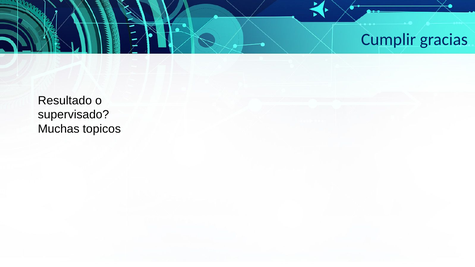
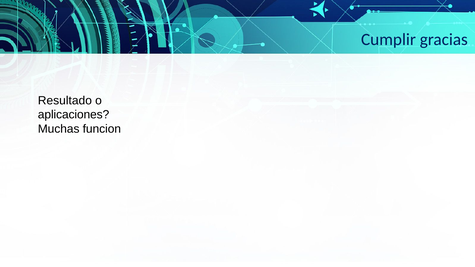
supervisado: supervisado -> aplicaciones (74, 115)
topicos: topicos -> funcion (102, 129)
